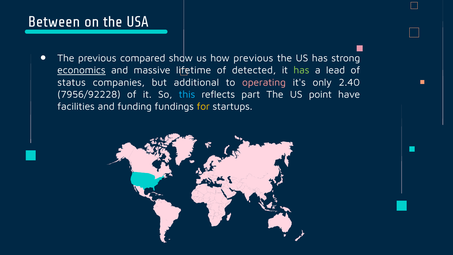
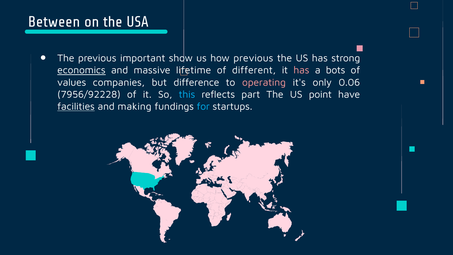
compared: compared -> important (143, 58)
detected: detected -> different (254, 70)
has colour: light green -> pink (301, 70)
lead: lead -> bots (336, 70)
status: status -> values (72, 82)
additional: additional -> difference (196, 82)
2.40: 2.40 -> 0.06 (349, 82)
facilities underline: none -> present (76, 106)
funding: funding -> making (135, 106)
for colour: yellow -> light blue (203, 106)
